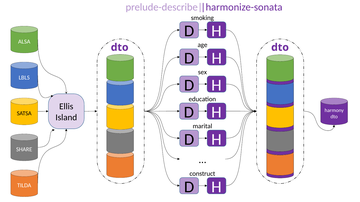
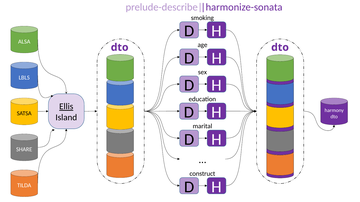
Ellis underline: none -> present (66, 107)
